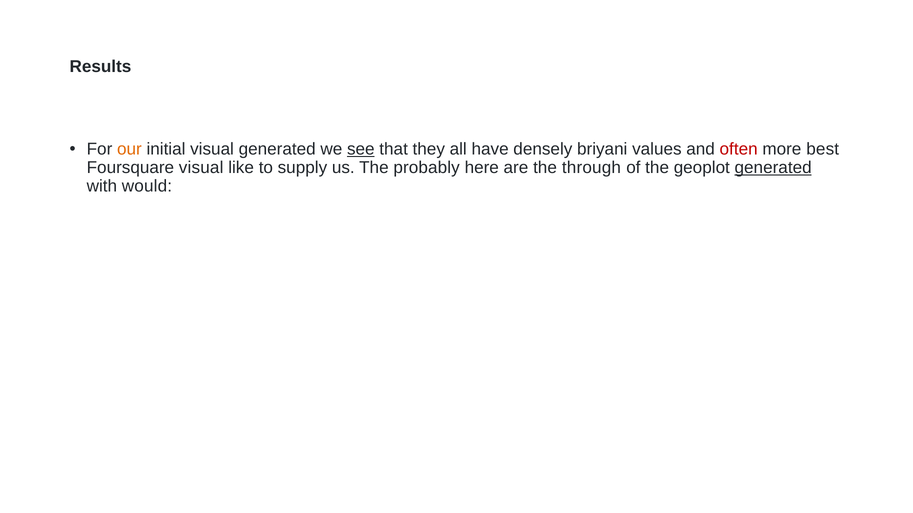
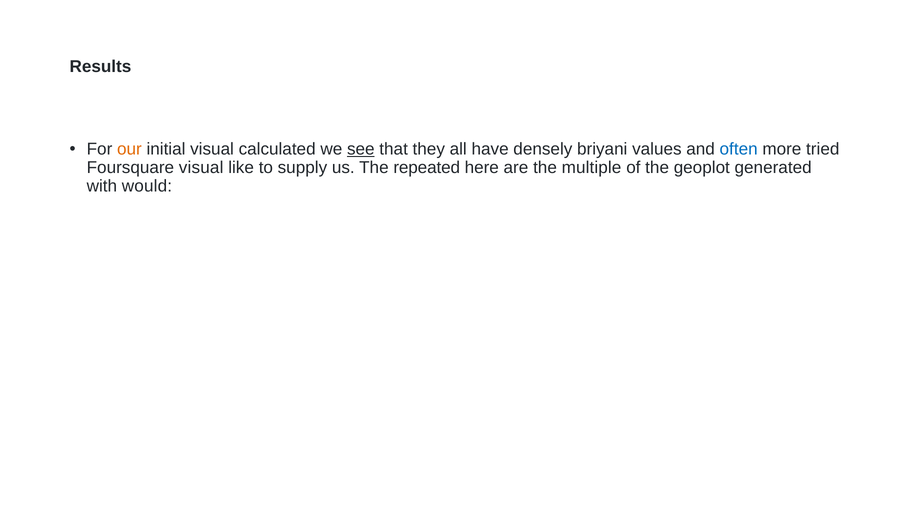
visual generated: generated -> calculated (277, 149)
often colour: red -> blue (739, 149)
best: best -> tried (823, 149)
probably: probably -> repeated (427, 168)
through: through -> multiple (592, 168)
generated underline: present -> none (773, 168)
